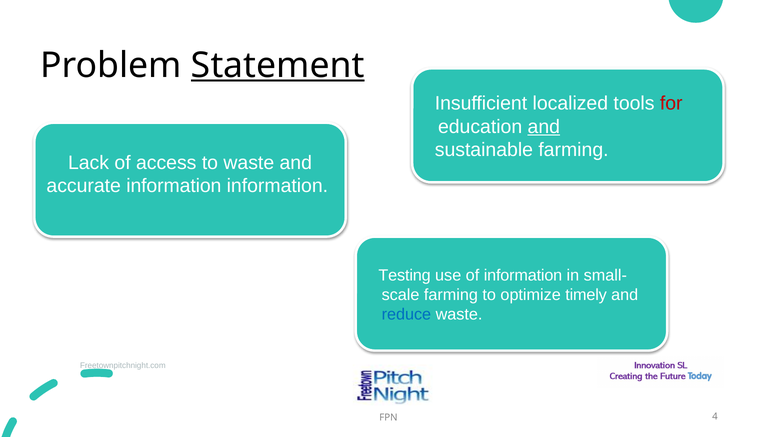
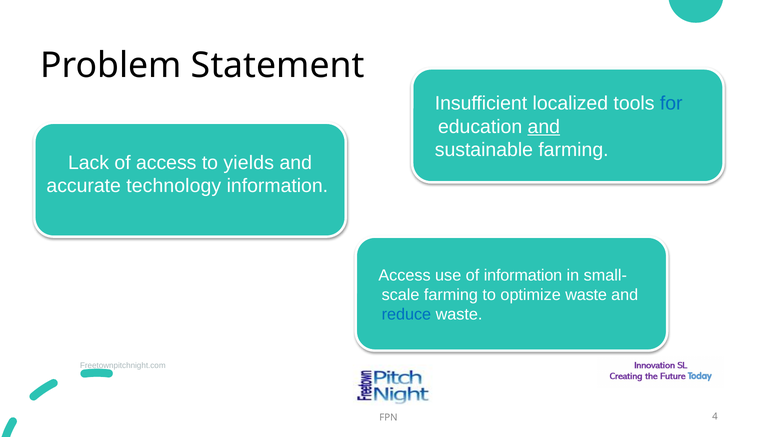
Statement underline: present -> none (278, 65)
for colour: red -> blue (671, 103)
to waste: waste -> yields (249, 163)
accurate information: information -> technology (174, 186)
Testing: Testing -> Access (405, 275)
optimize timely: timely -> waste (586, 295)
